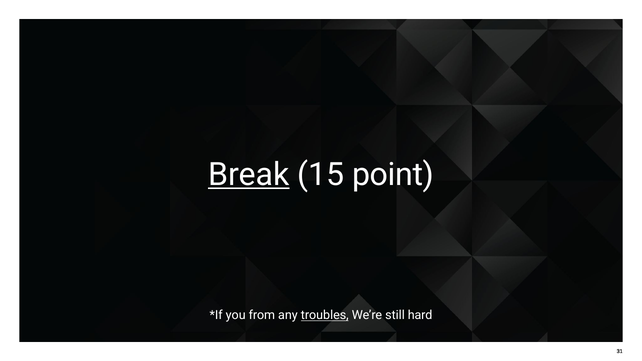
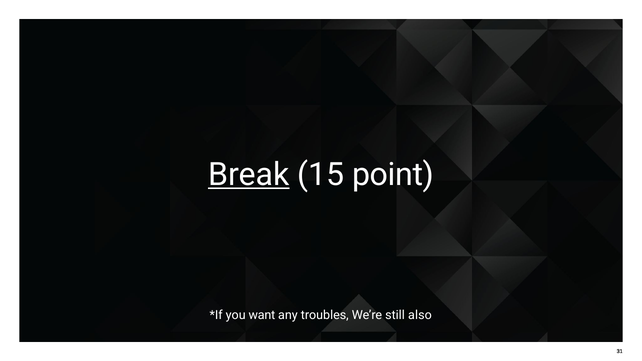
from: from -> want (262, 315)
troubles underline: present -> none (325, 315)
hard: hard -> also (420, 315)
